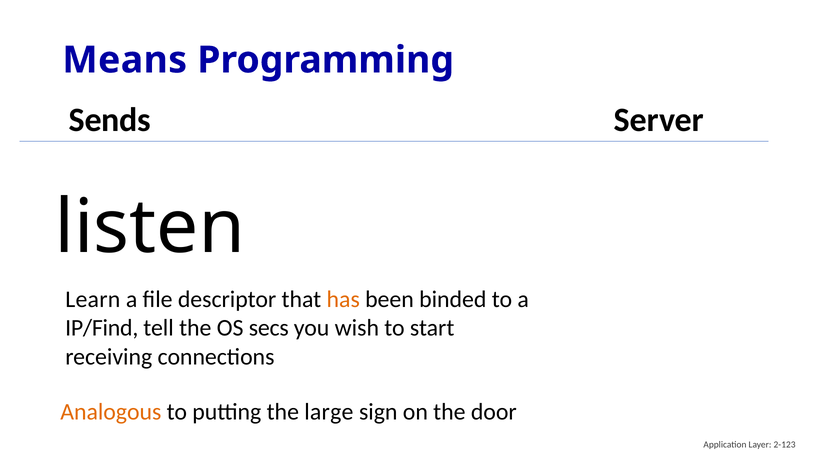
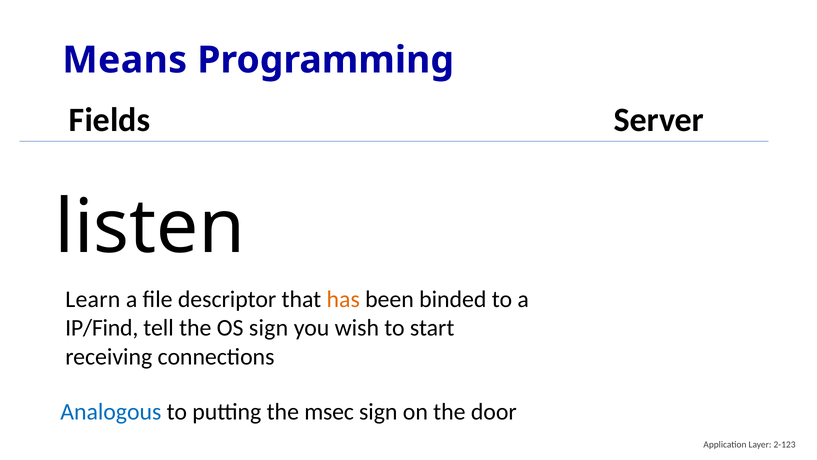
Sends: Sends -> Fields (110, 120)
OS secs: secs -> sign (269, 328)
Analogous colour: orange -> blue (111, 412)
large: large -> msec (329, 412)
